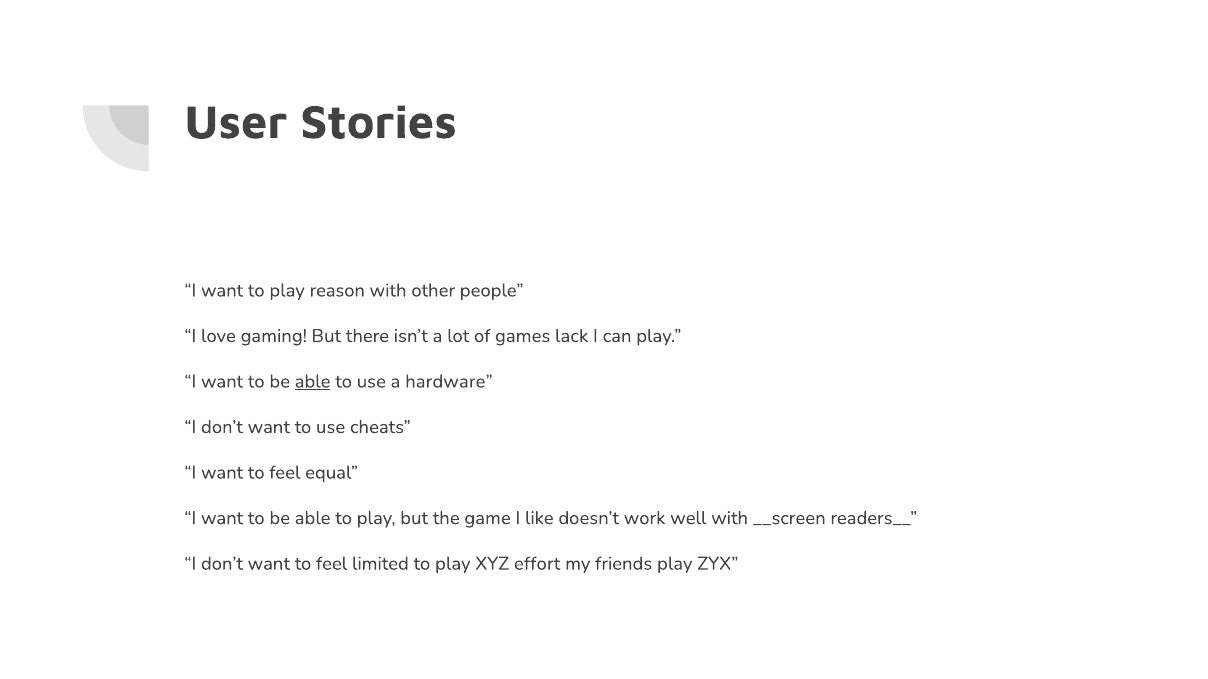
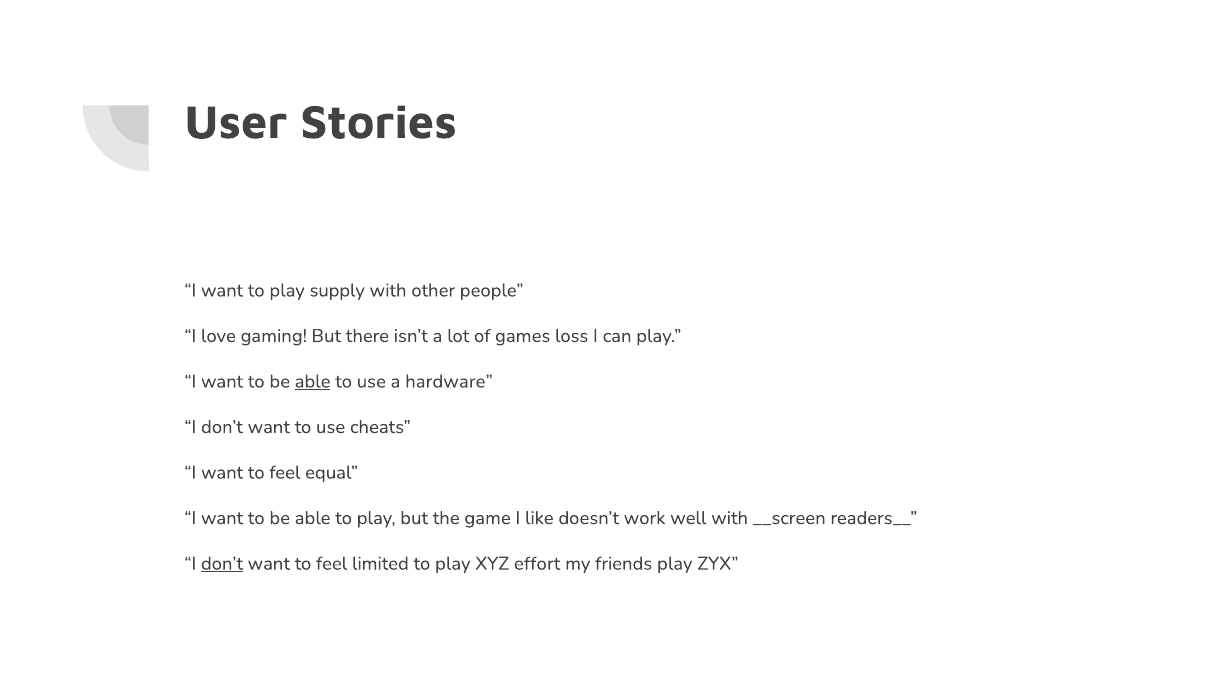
reason: reason -> supply (337, 291)
lack: lack -> loss (572, 336)
don’t underline: none -> present (222, 564)
